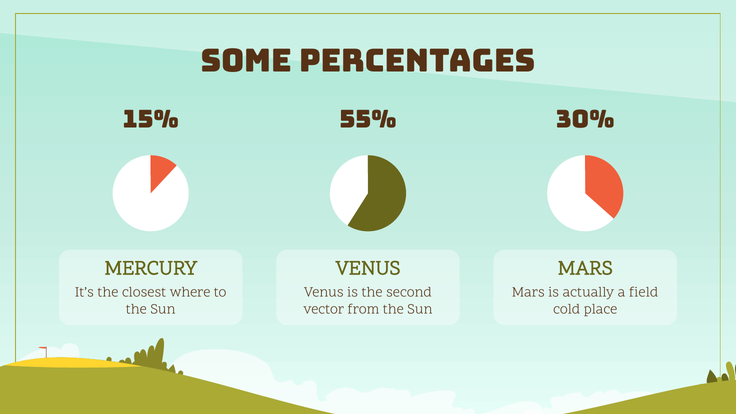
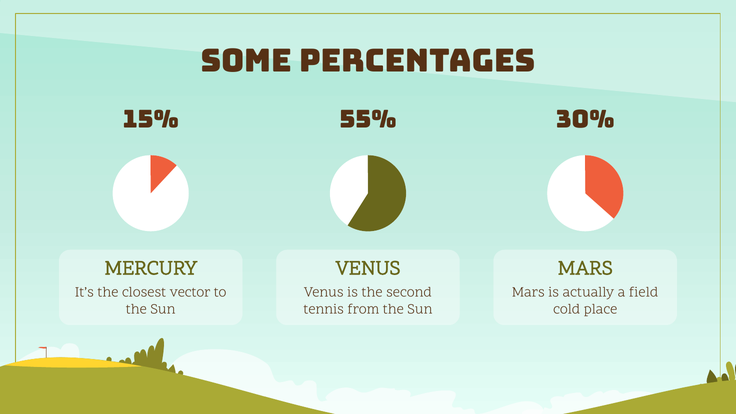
where: where -> vector (190, 292)
vector: vector -> tennis (324, 309)
